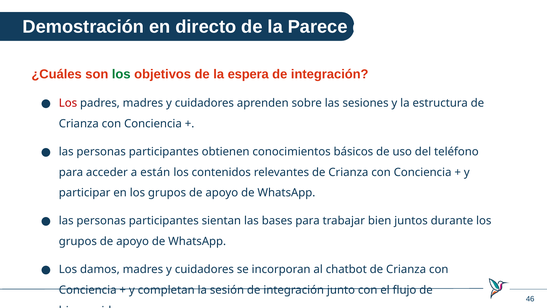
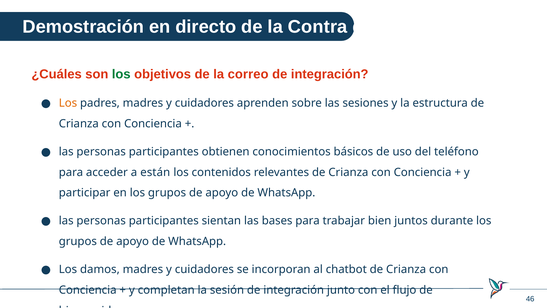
Parece: Parece -> Contra (318, 27)
espera: espera -> correo (248, 74)
Los colour: red -> orange (68, 103)
